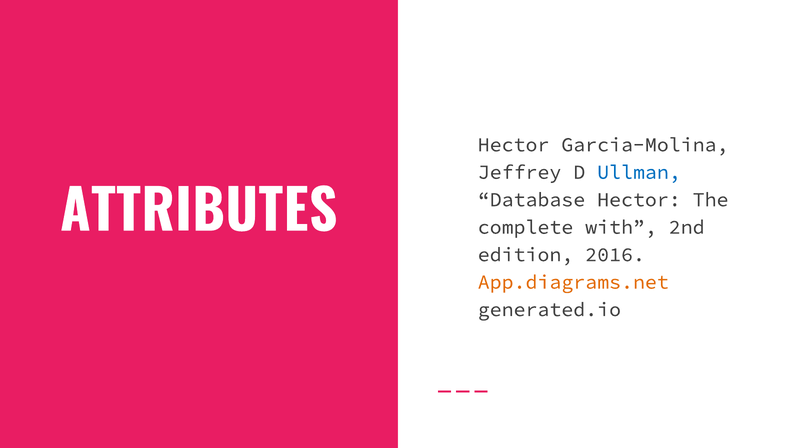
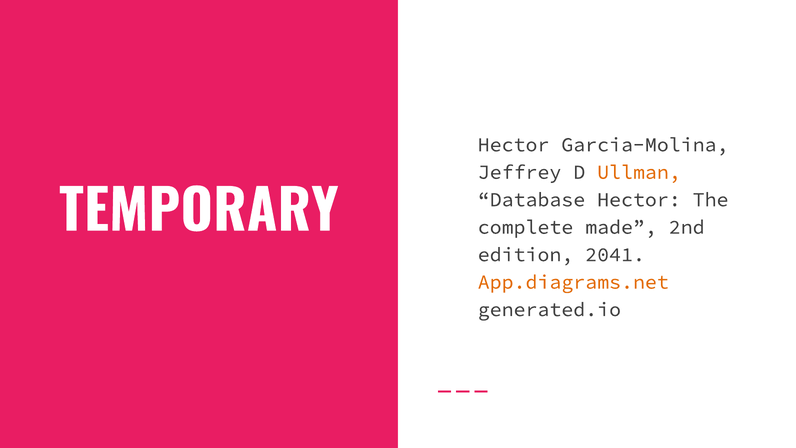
Ullman colour: blue -> orange (639, 172)
ATTRIBUTES: ATTRIBUTES -> TEMPORARY (199, 212)
with: with -> made (621, 227)
2016: 2016 -> 2041 (615, 254)
